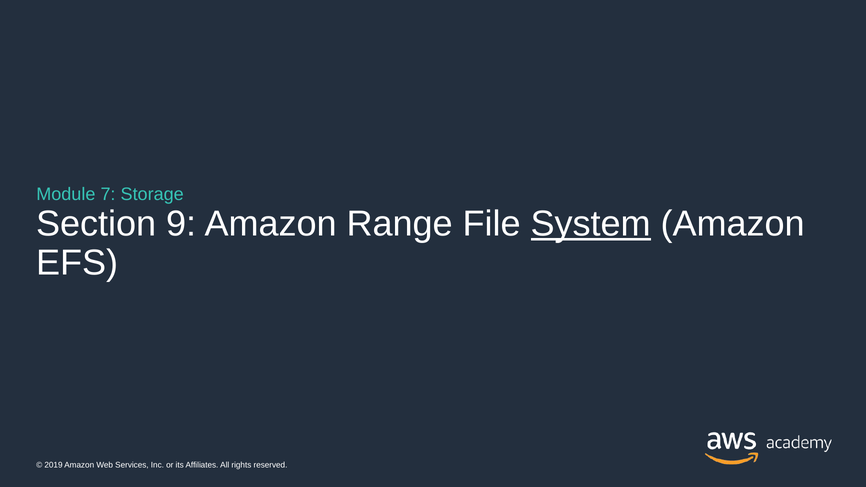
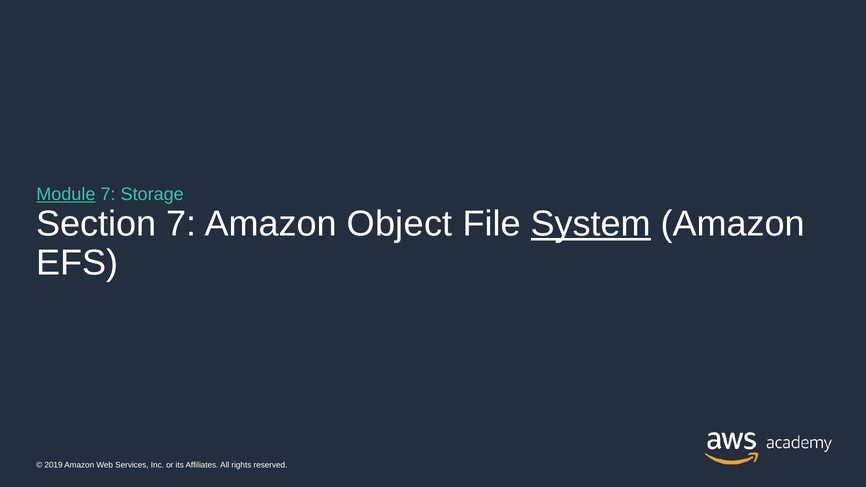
Module underline: none -> present (66, 194)
Section 9: 9 -> 7 (181, 224)
Range: Range -> Object (400, 224)
